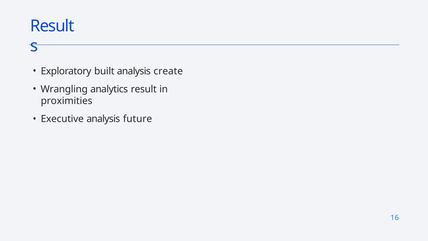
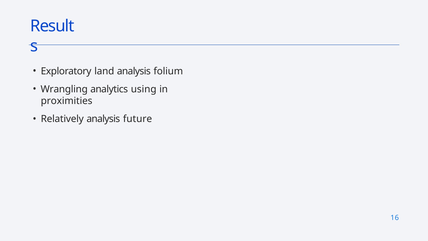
built: built -> land (104, 71)
create: create -> folium (168, 71)
analytics result: result -> using (144, 89)
Executive: Executive -> Relatively (62, 119)
